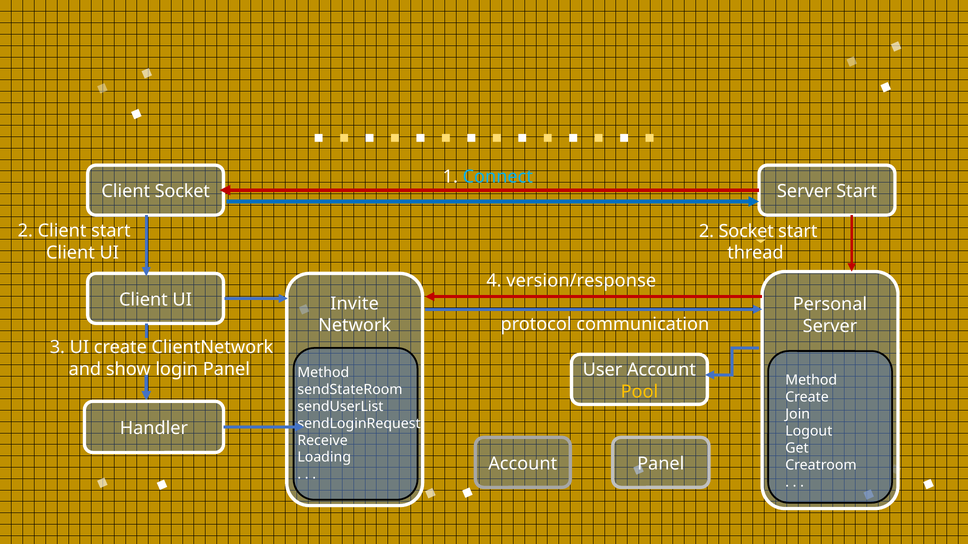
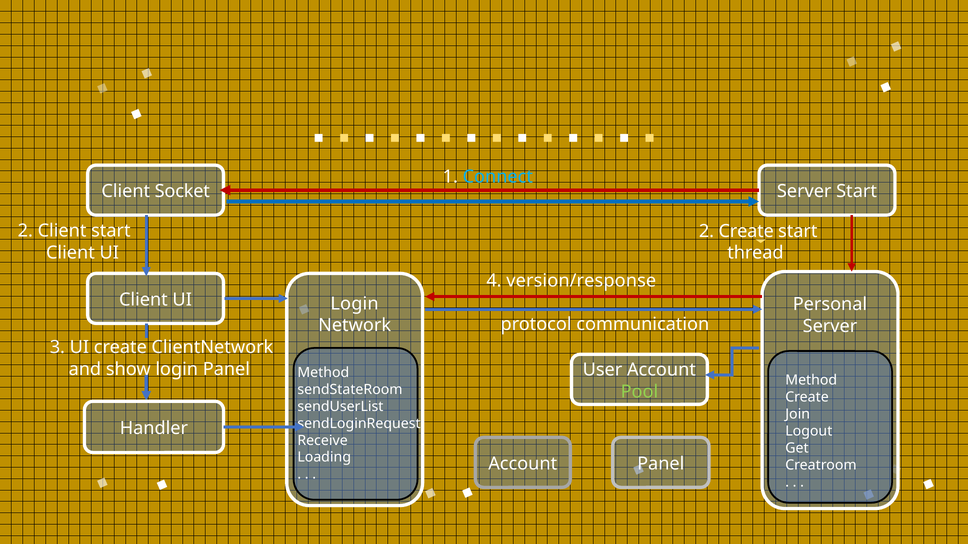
2 Socket: Socket -> Create (746, 231)
Invite: Invite -> Login (355, 304)
Pool colour: yellow -> light green (639, 392)
